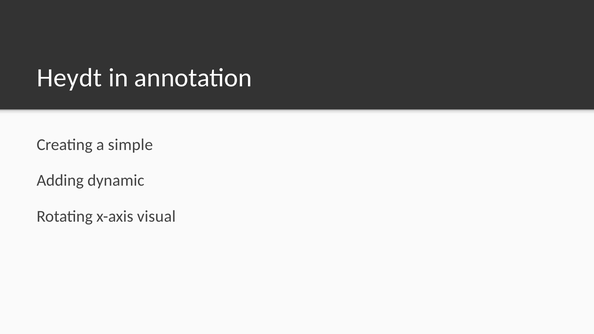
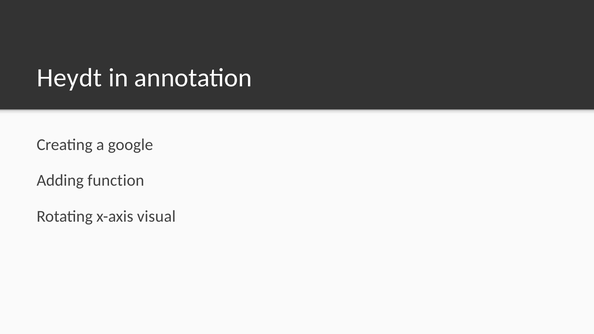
simple: simple -> google (131, 145)
dynamic: dynamic -> function (116, 181)
